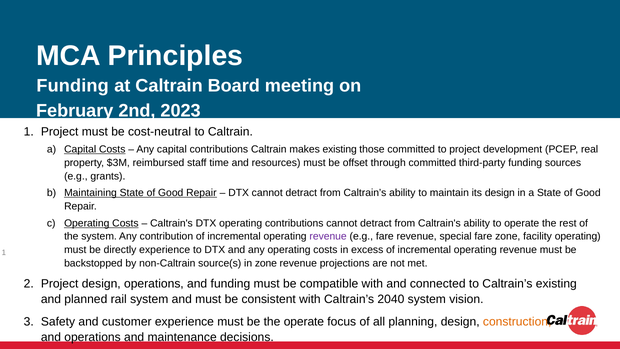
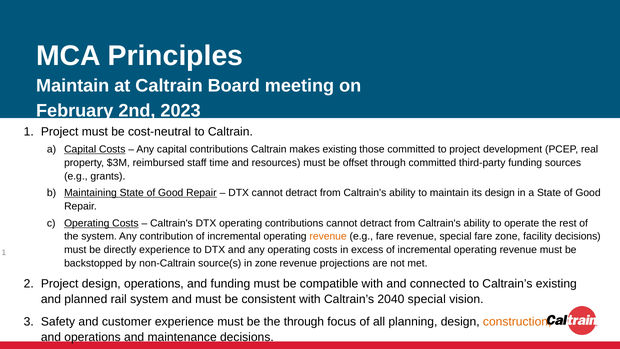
Funding: Funding -> Maintain (73, 86)
revenue colour: purple -> orange (328, 236)
facility operating: operating -> decisions (578, 236)
2040 system: system -> special (427, 299)
the operate: operate -> through (304, 322)
